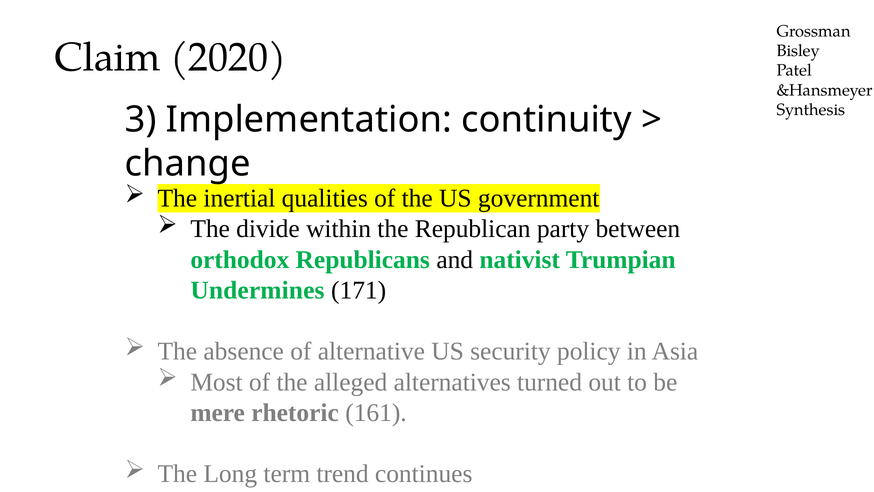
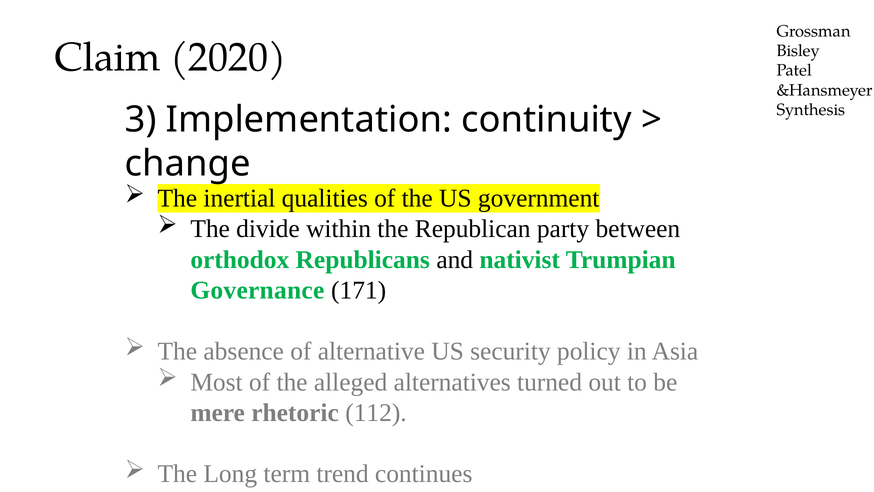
Undermines: Undermines -> Governance (257, 290)
161: 161 -> 112 (376, 412)
